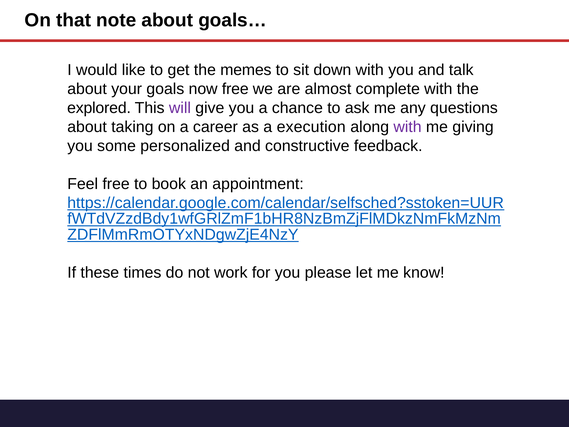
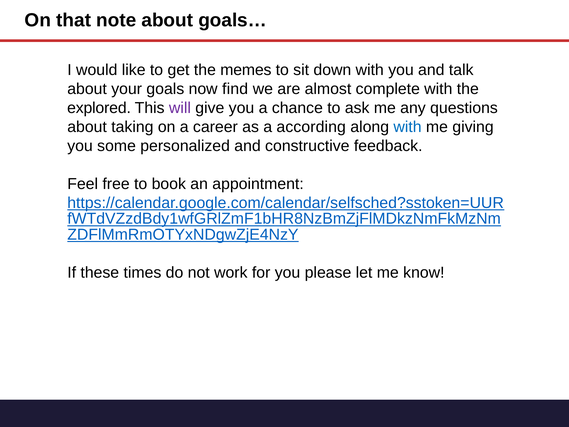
now free: free -> find (235, 89)
execution: execution -> according (311, 127)
with colour: purple -> blue (408, 127)
